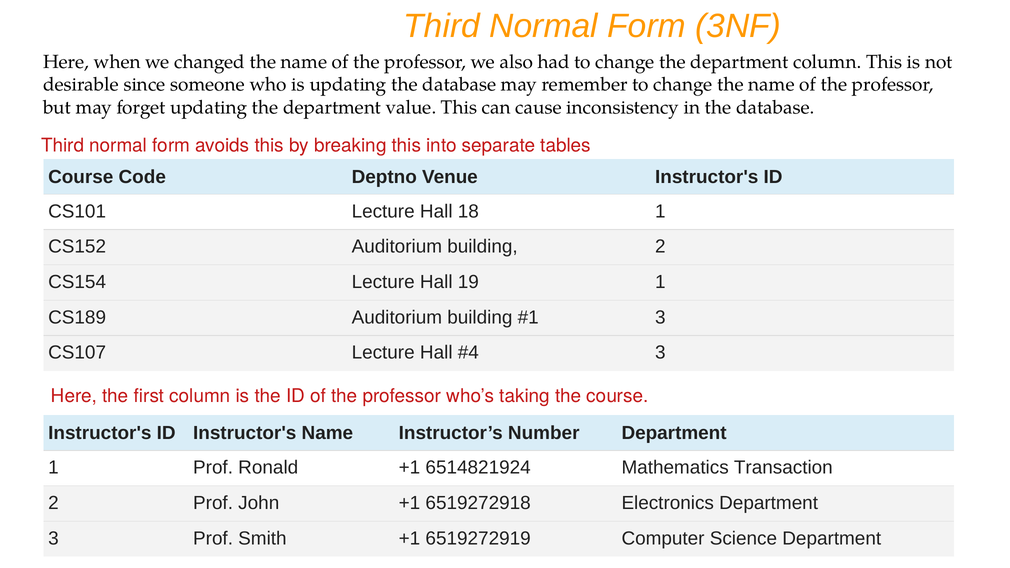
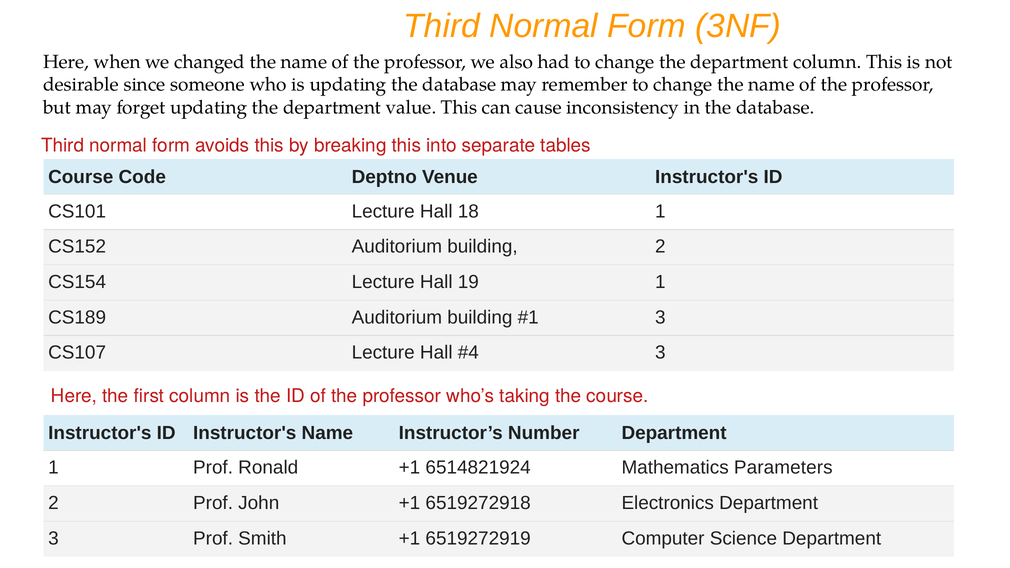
Transaction: Transaction -> Parameters (783, 468)
